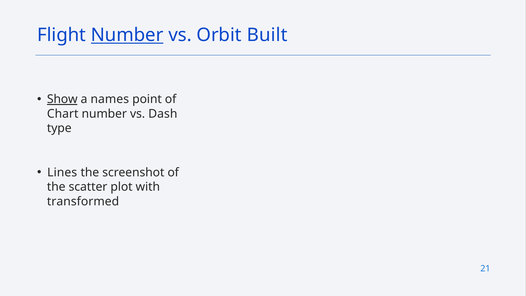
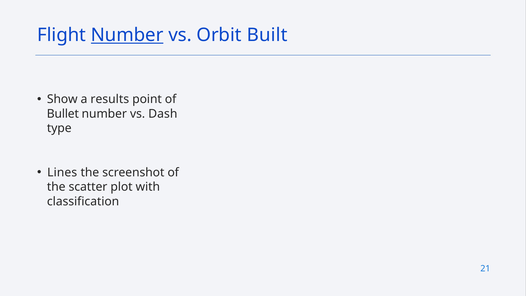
Show underline: present -> none (62, 99)
names: names -> results (110, 99)
Chart: Chart -> Bullet (63, 114)
transformed: transformed -> classification (83, 201)
